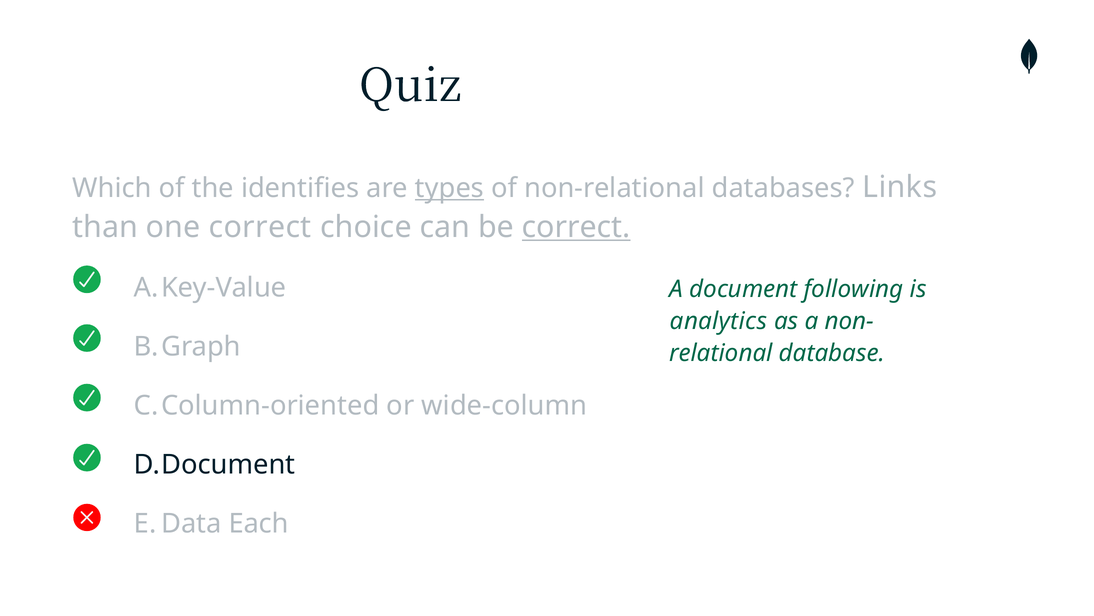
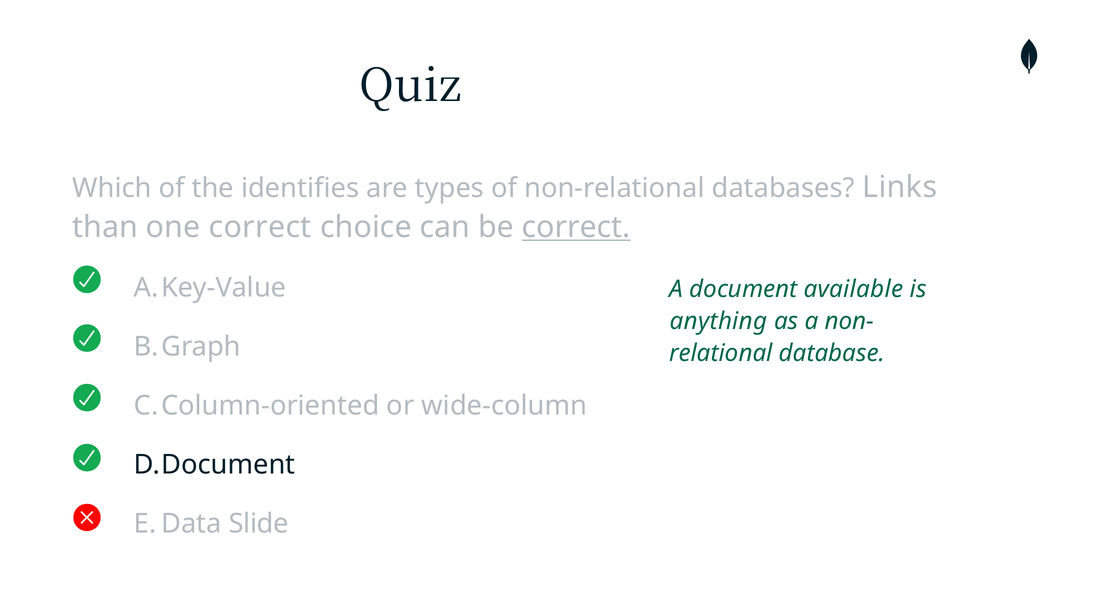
types underline: present -> none (450, 188)
following: following -> available (853, 289)
analytics: analytics -> anything (718, 321)
Each: Each -> Slide (259, 523)
